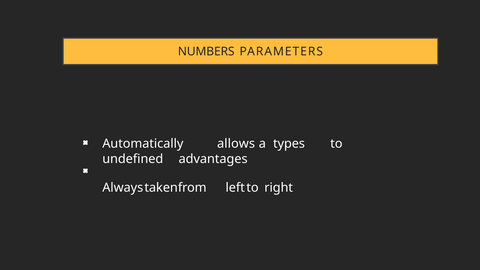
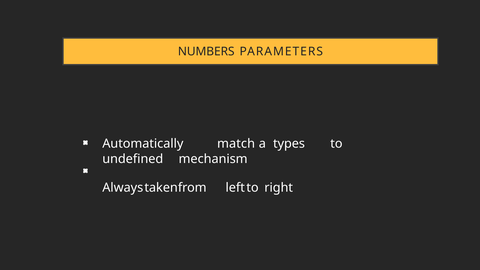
allows: allows -> match (236, 144)
advantages: advantages -> mechanism (213, 159)
